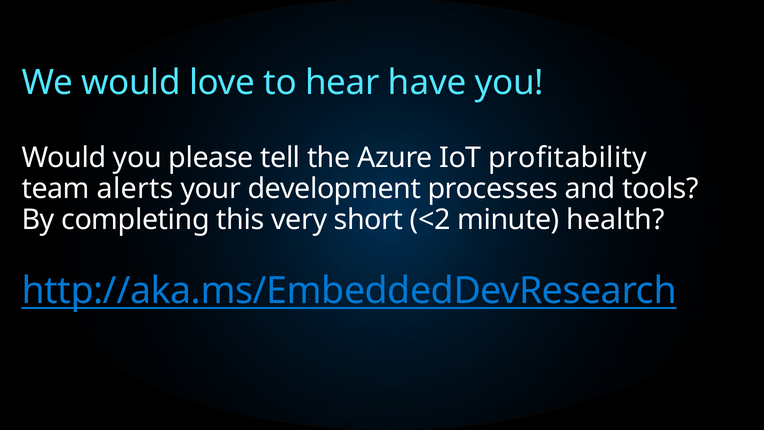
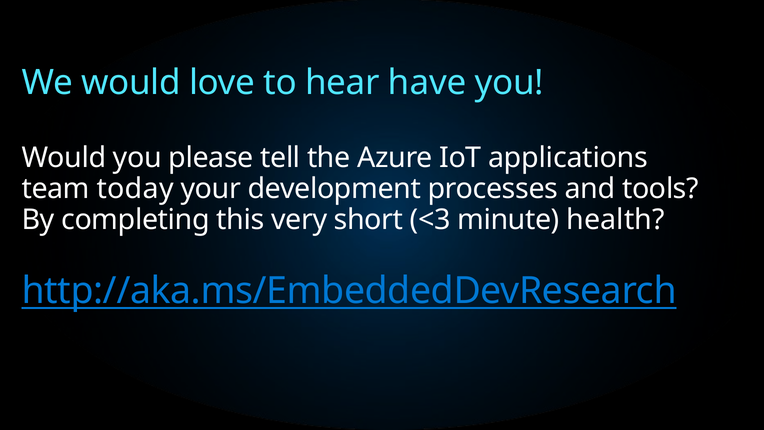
profitability: profitability -> applications (568, 158)
alerts: alerts -> today (135, 189)
<2: <2 -> <3 (430, 220)
